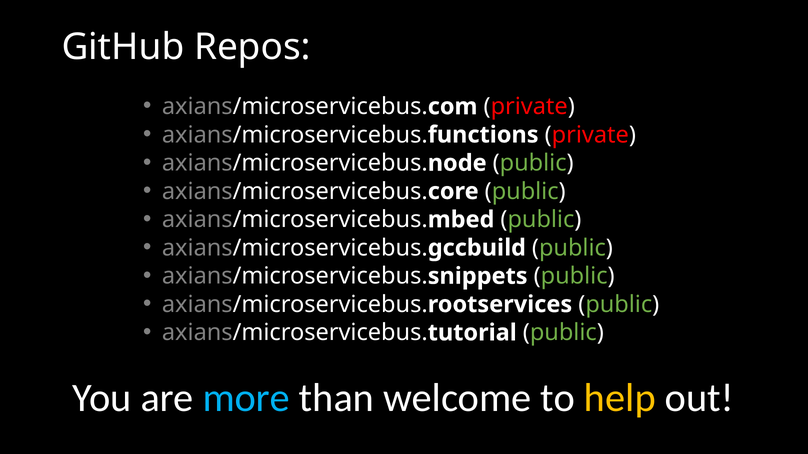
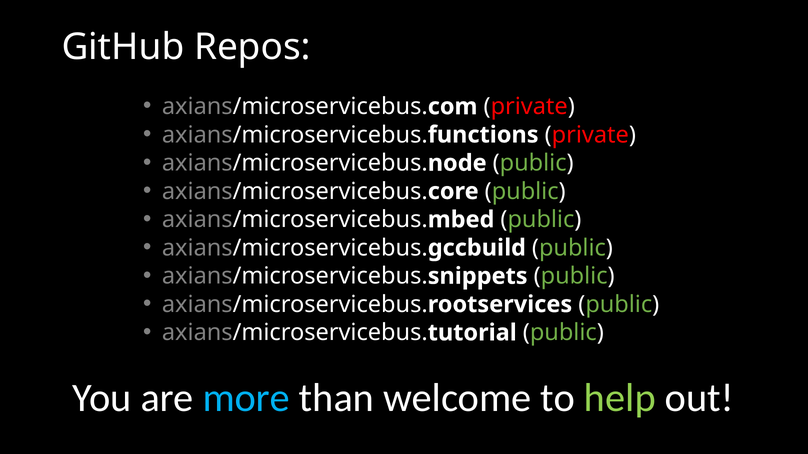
help colour: yellow -> light green (620, 398)
